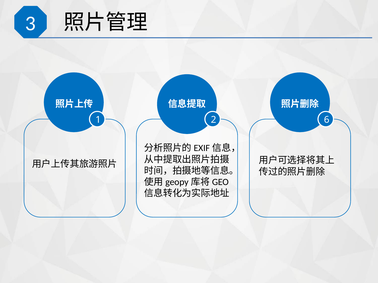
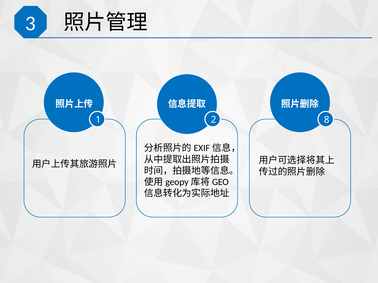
6: 6 -> 8 (327, 120)
